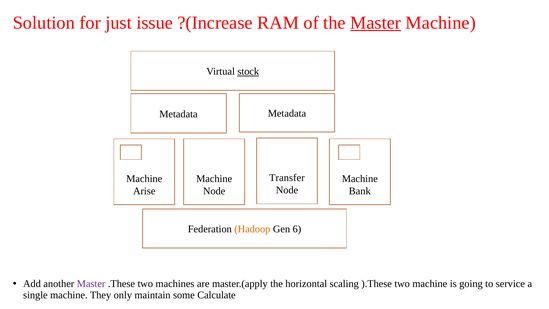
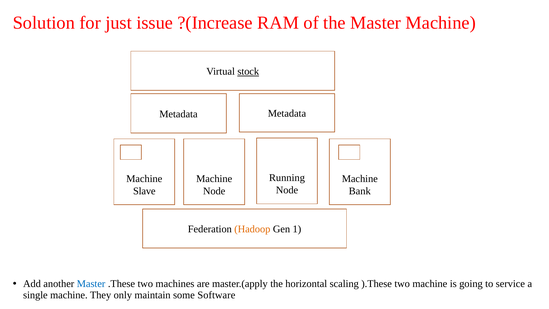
Master underline: present -> none (376, 23)
Transfer: Transfer -> Running (287, 178)
Arise: Arise -> Slave (144, 191)
6: 6 -> 1 (297, 229)
Master colour: purple -> blue (91, 284)
Calculate: Calculate -> Software (216, 295)
